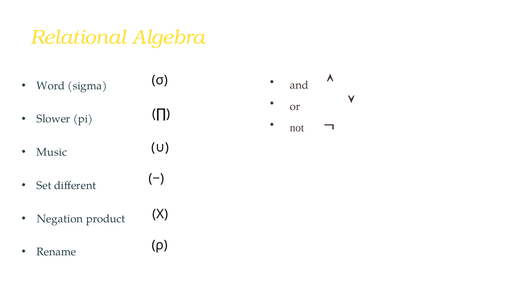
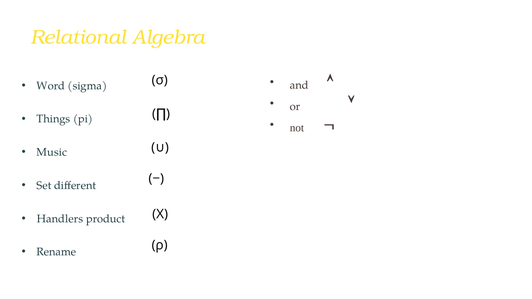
Slower: Slower -> Things (53, 119)
Negation: Negation -> Handlers (60, 219)
